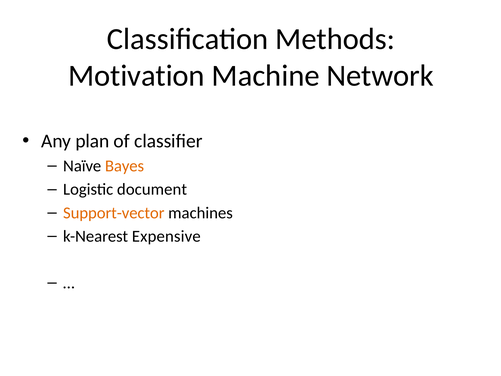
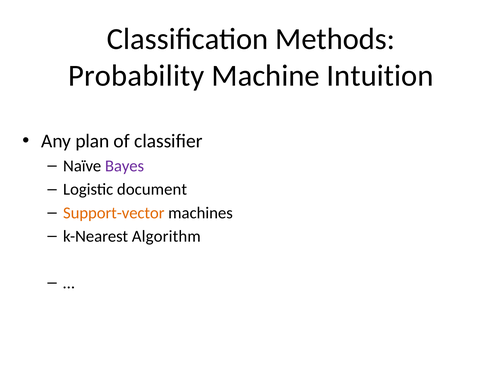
Motivation: Motivation -> Probability (136, 76)
Network: Network -> Intuition (380, 76)
Bayes colour: orange -> purple (125, 166)
Expensive: Expensive -> Algorithm (166, 236)
